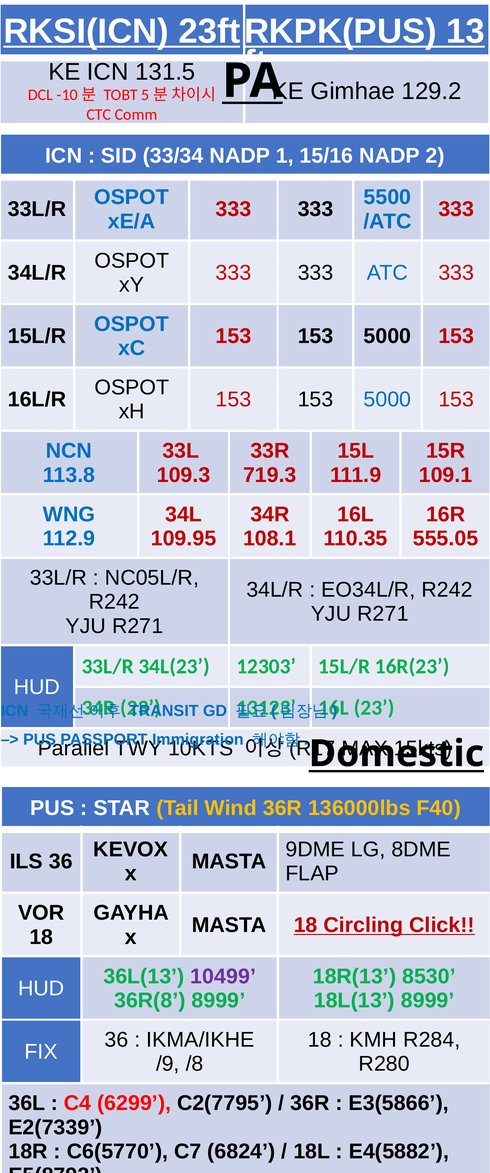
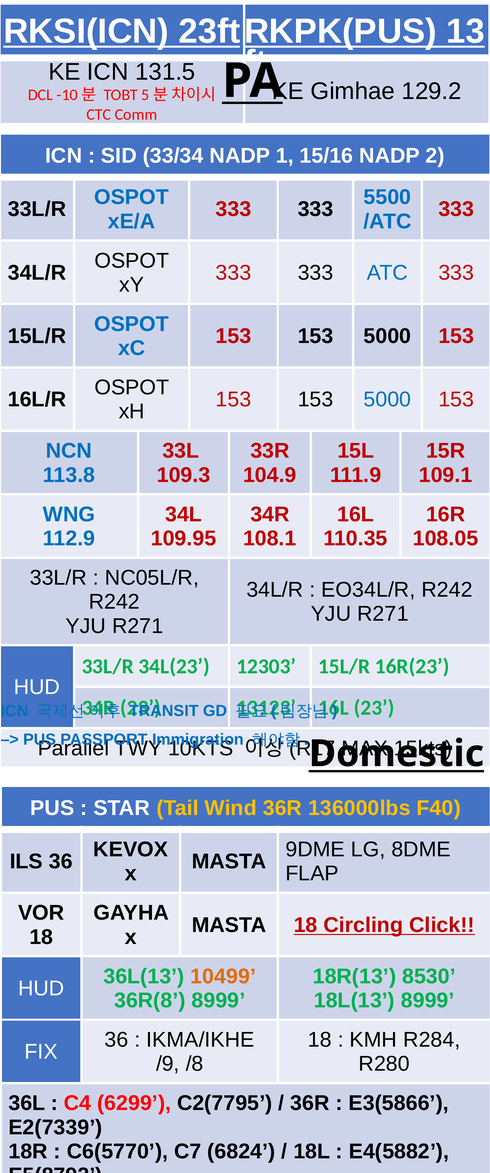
719.3: 719.3 -> 104.9 (270, 475)
555.05: 555.05 -> 108.05 (446, 538)
10499 colour: purple -> orange (223, 976)
